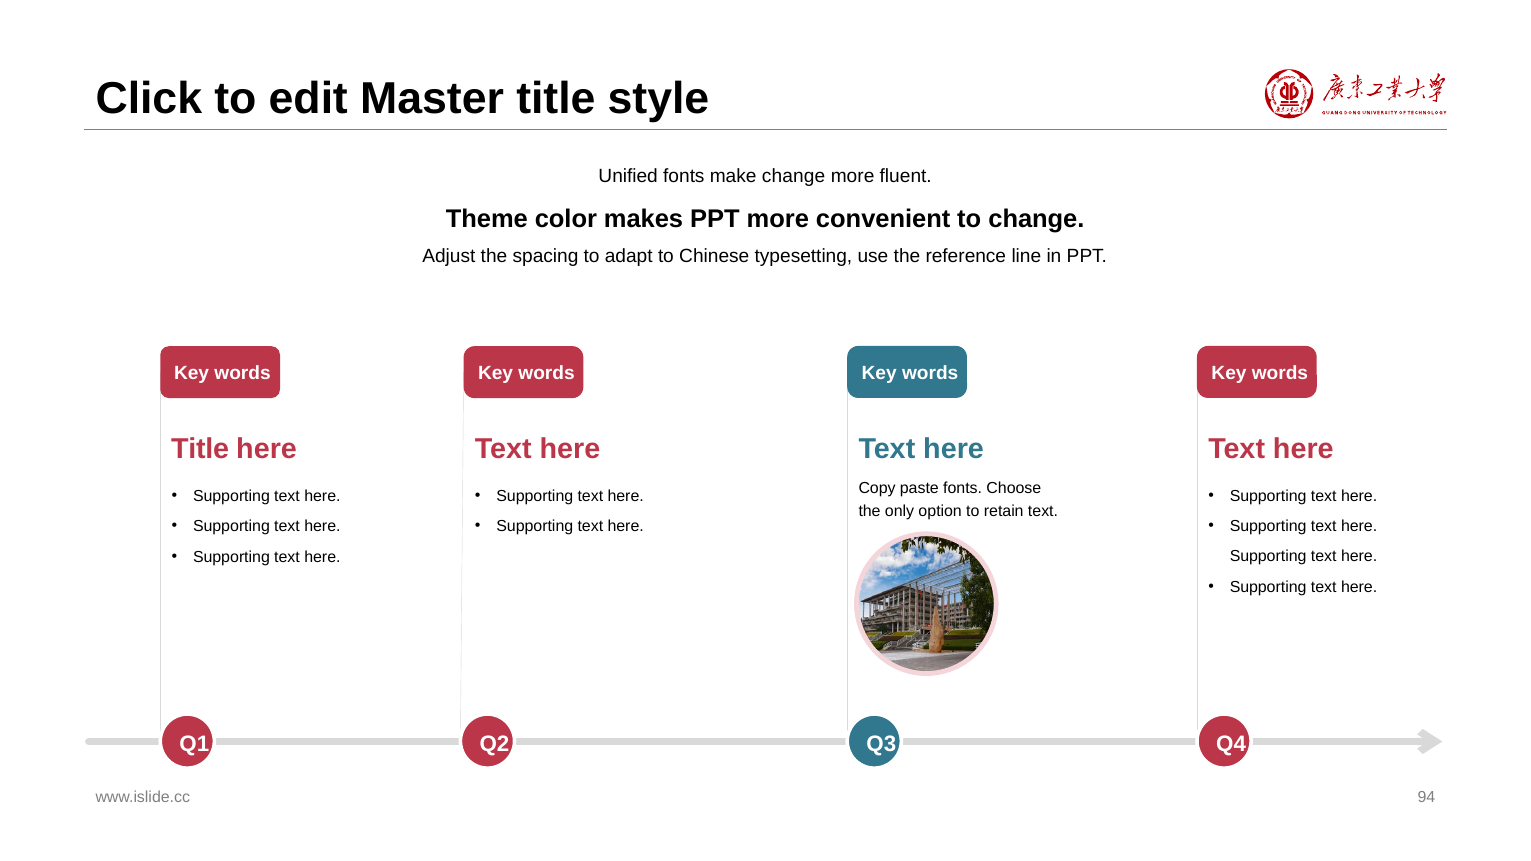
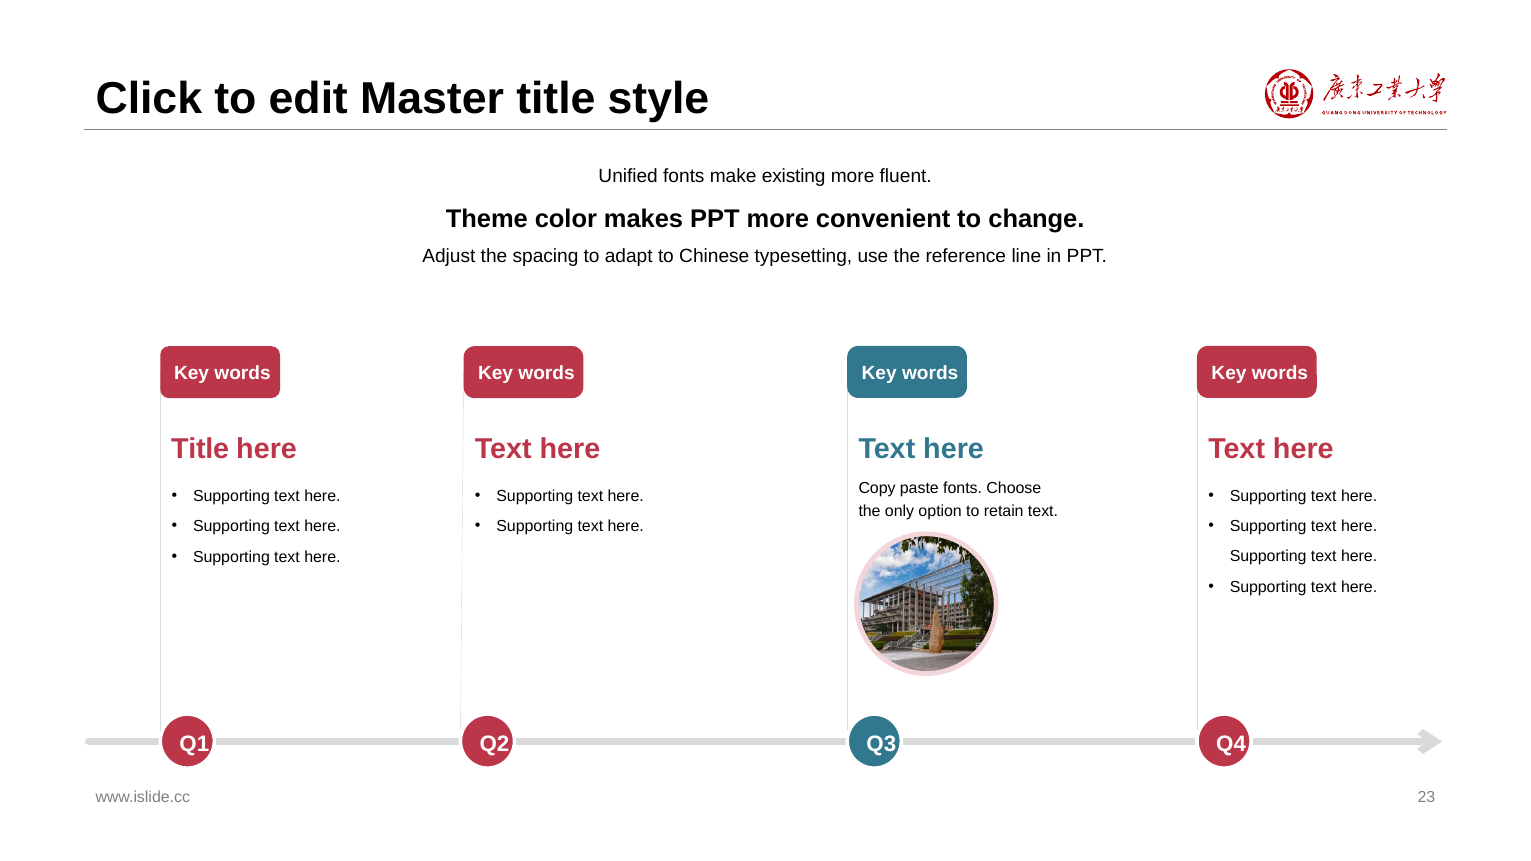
make change: change -> existing (794, 176)
94: 94 -> 23 (1426, 798)
